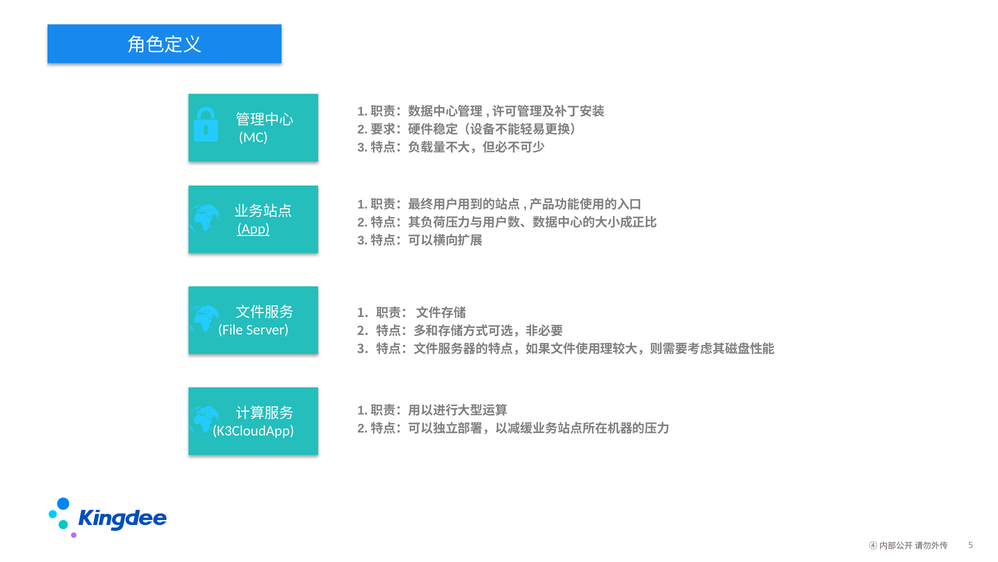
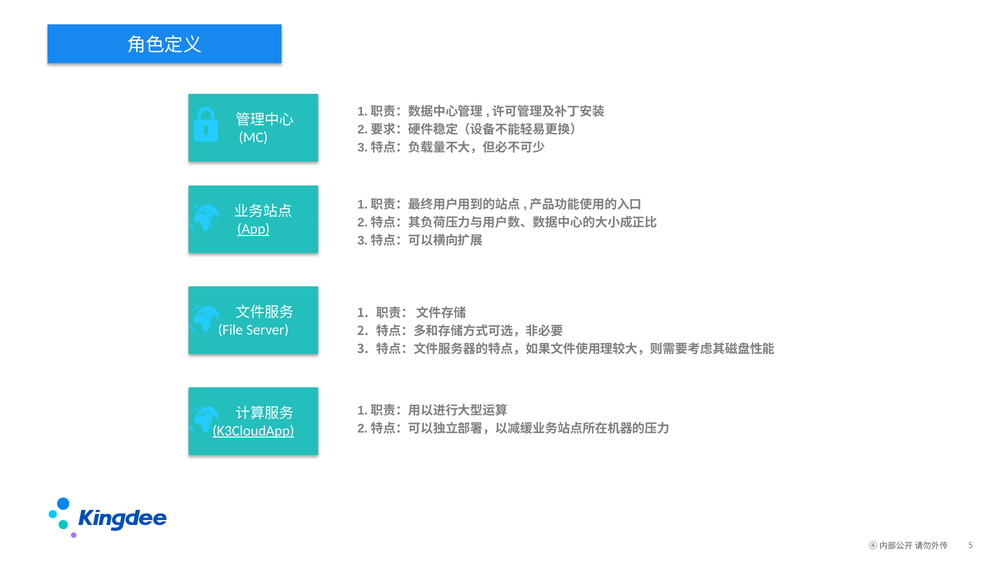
K3CloudApp underline: none -> present (253, 430)
